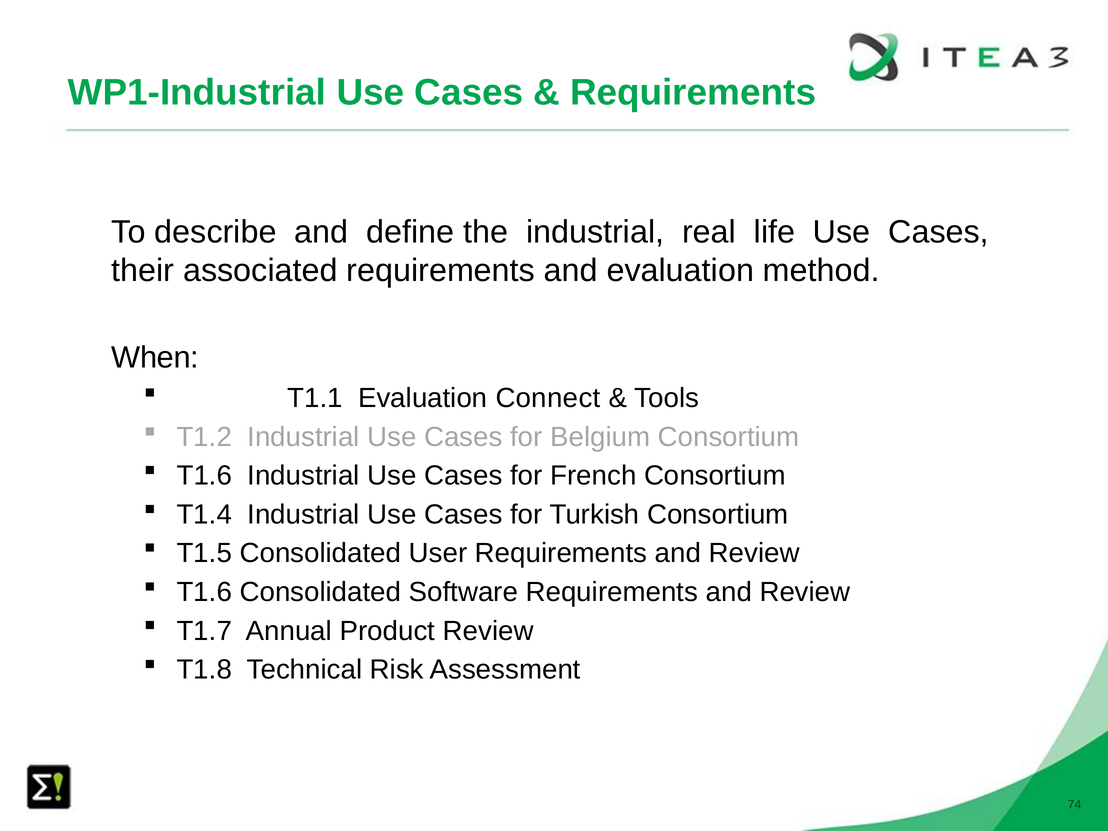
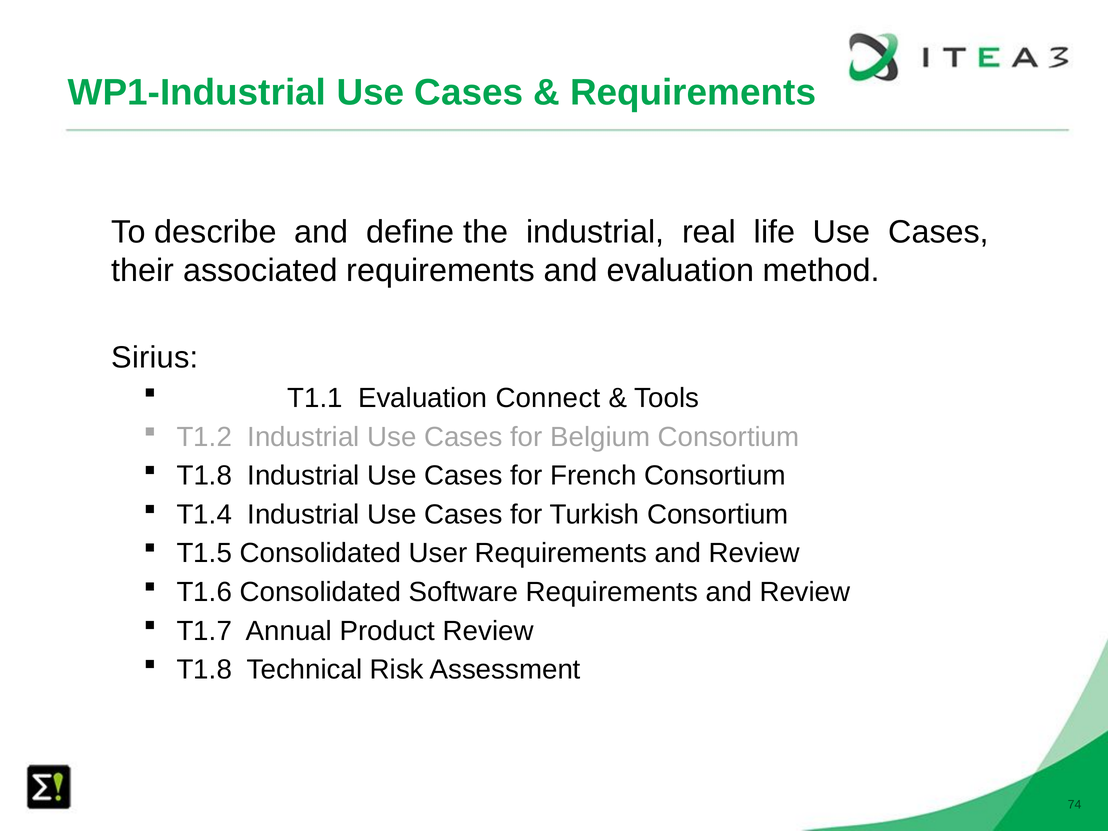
When: When -> Sirius (155, 358)
T1.6: T1.6 -> T1.8 (204, 476)
